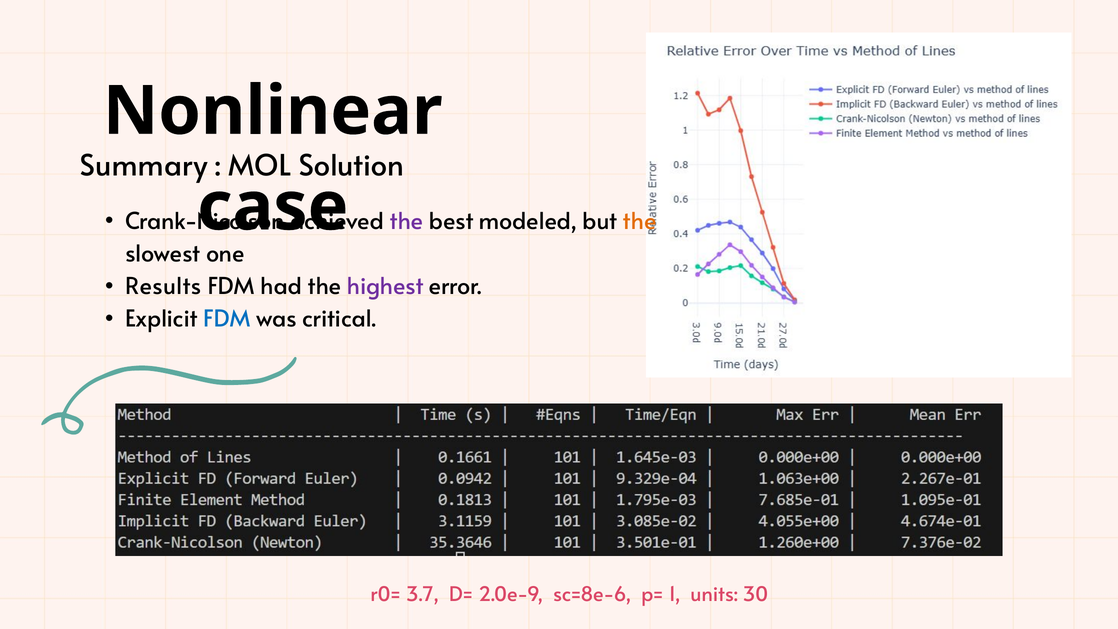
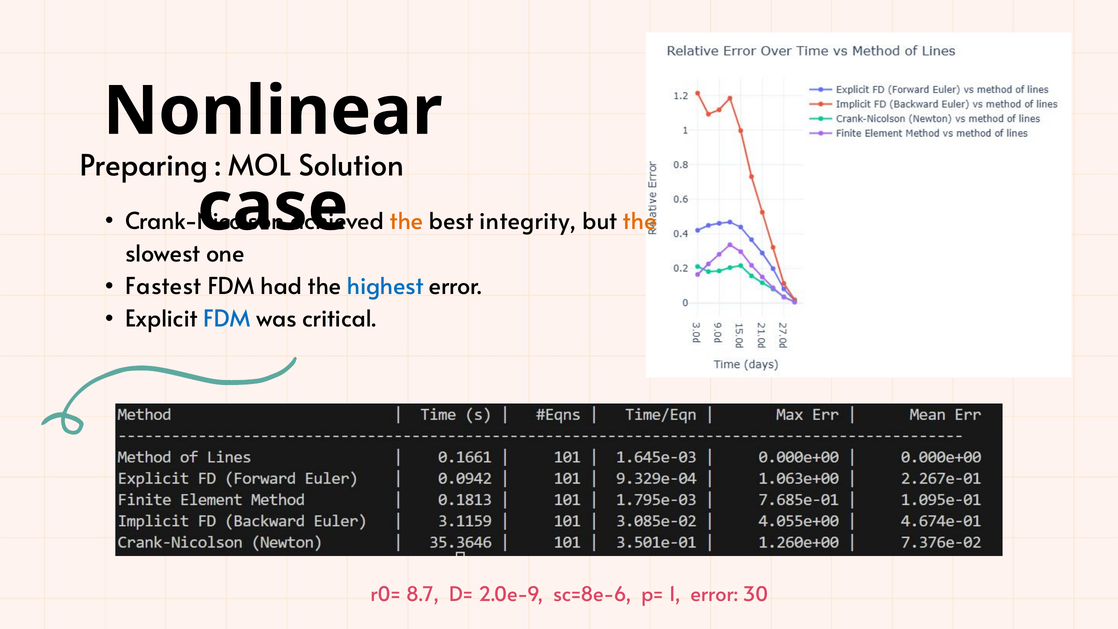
Summary: Summary -> Preparing (144, 166)
the colour: purple -> orange (406, 221)
modeled: modeled -> integrity (528, 221)
Results: Results -> Fastest (163, 287)
highest colour: purple -> blue (385, 287)
3.7: 3.7 -> 8.7 (423, 594)
1 units: units -> error (714, 594)
